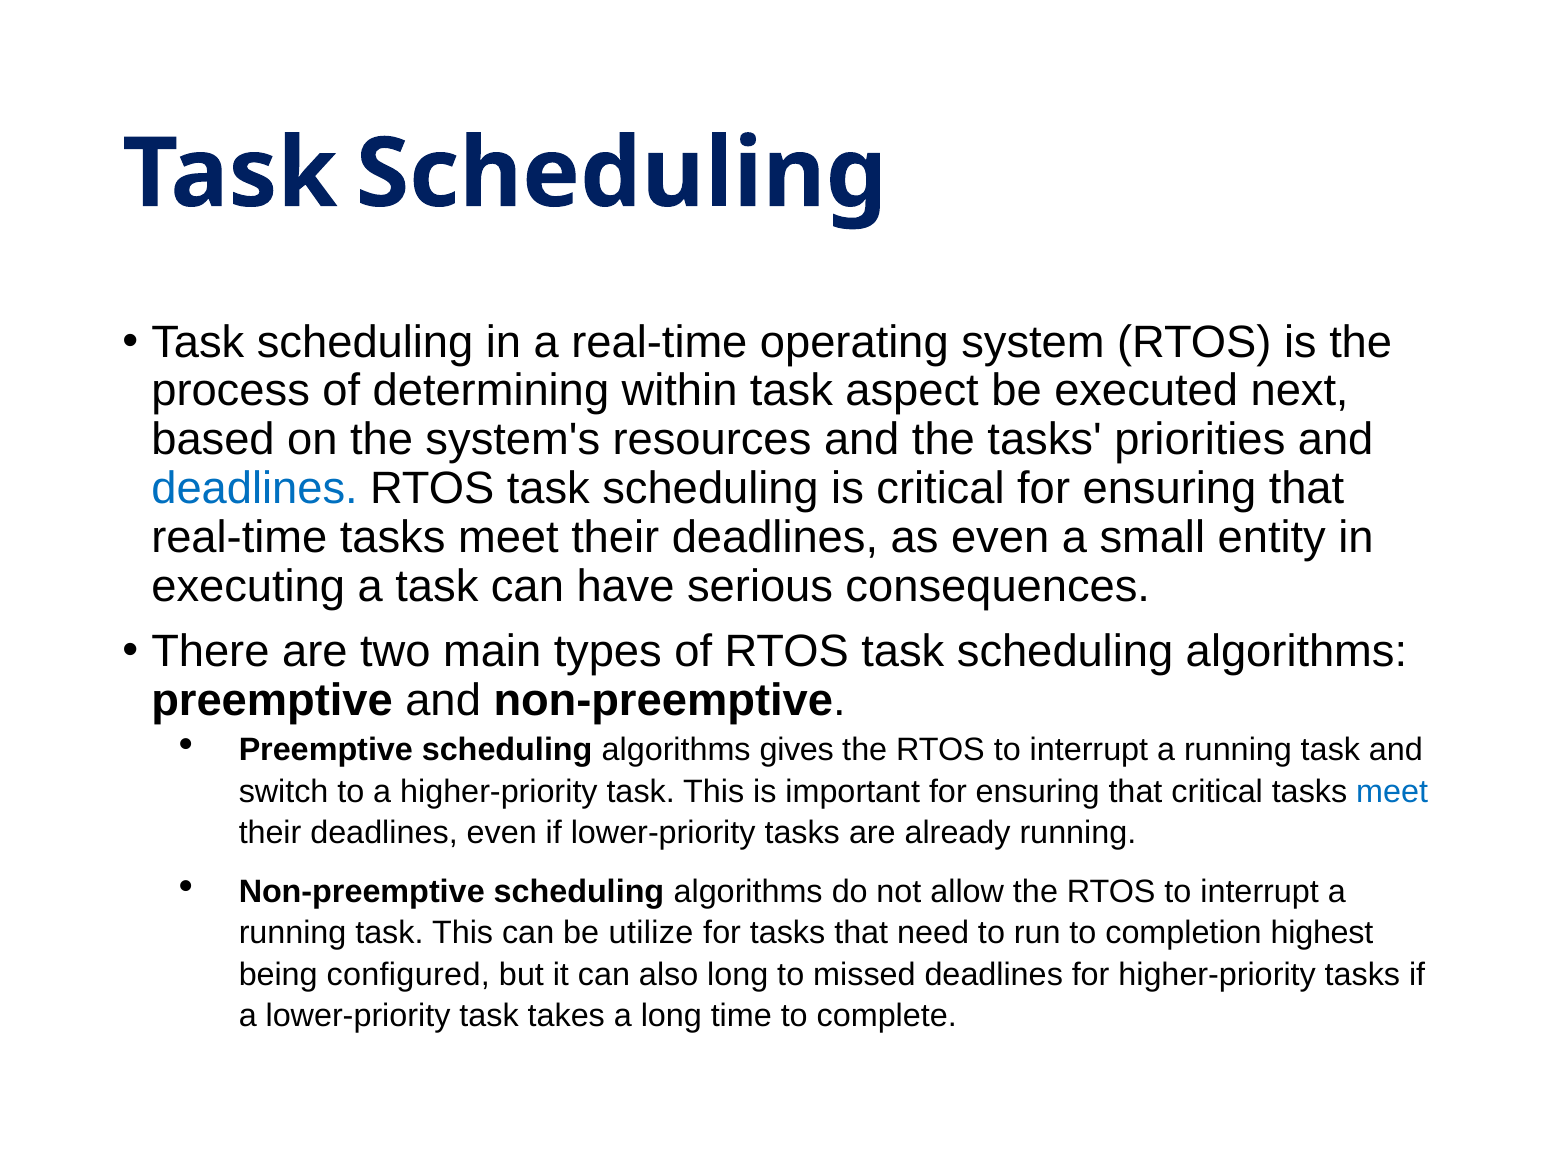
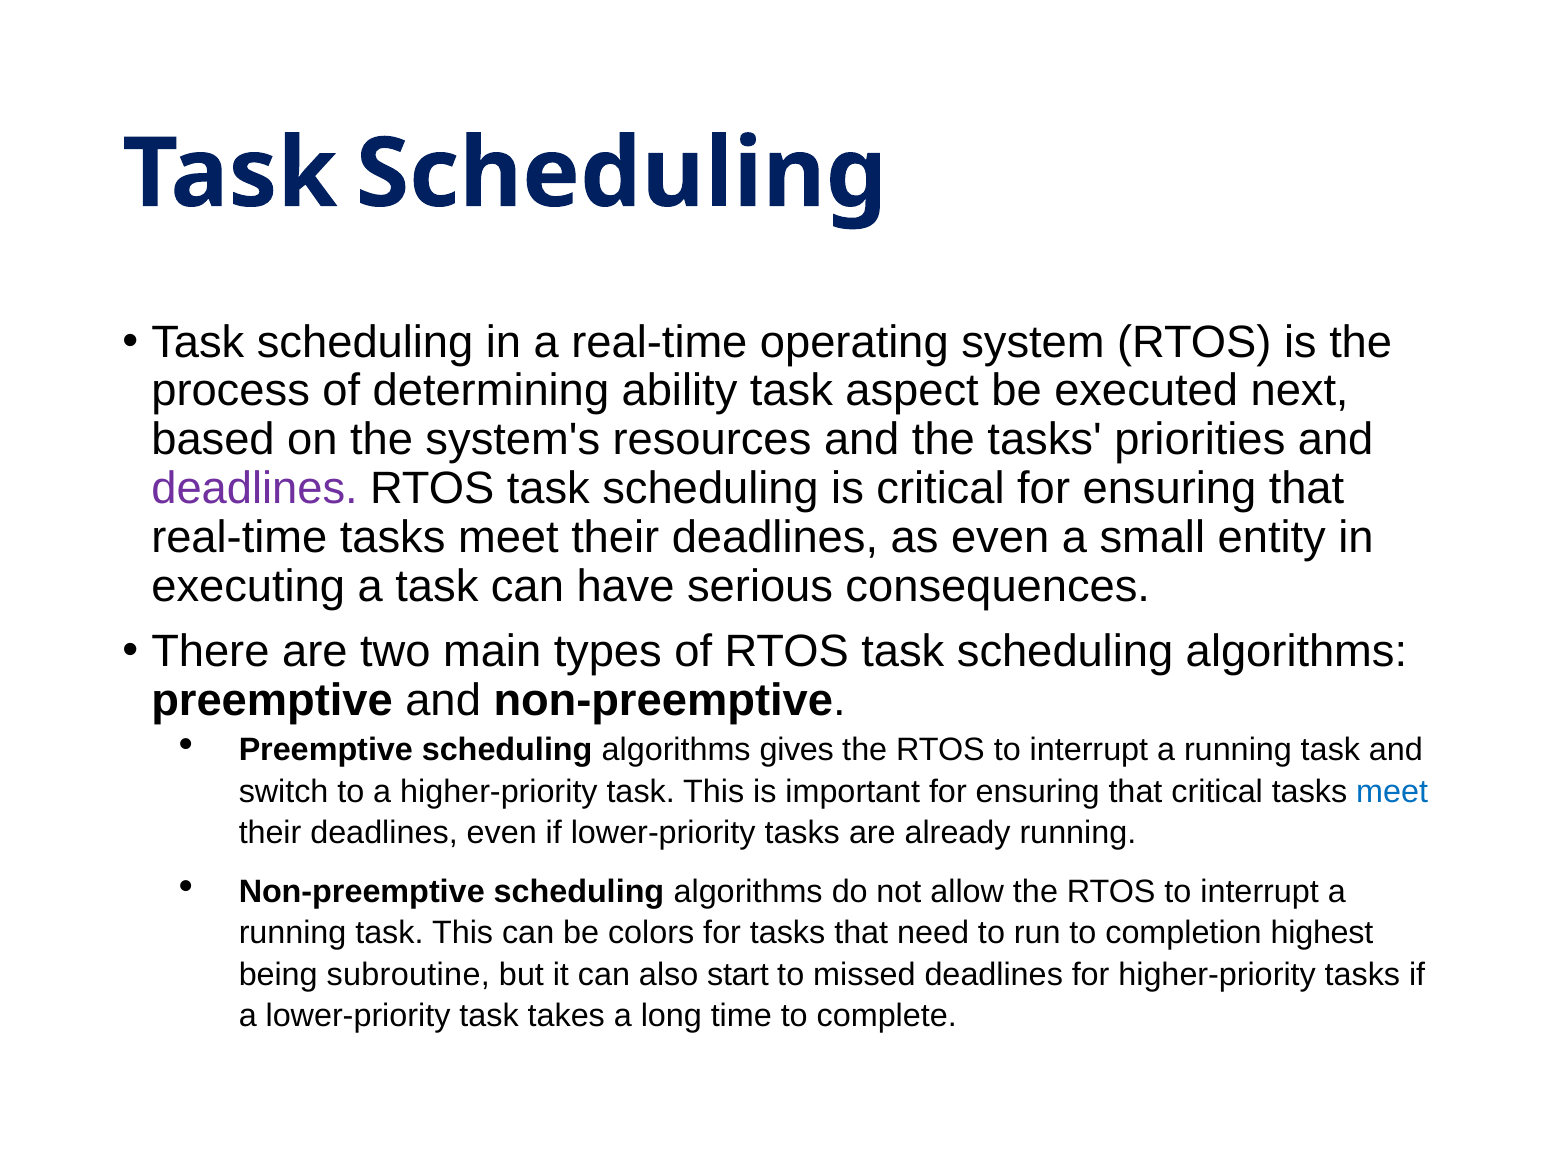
within: within -> ability (680, 391)
deadlines colour: blue -> purple (255, 489)
utilize: utilize -> colors (651, 933)
configured: configured -> subroutine (408, 975)
also long: long -> start (738, 975)
